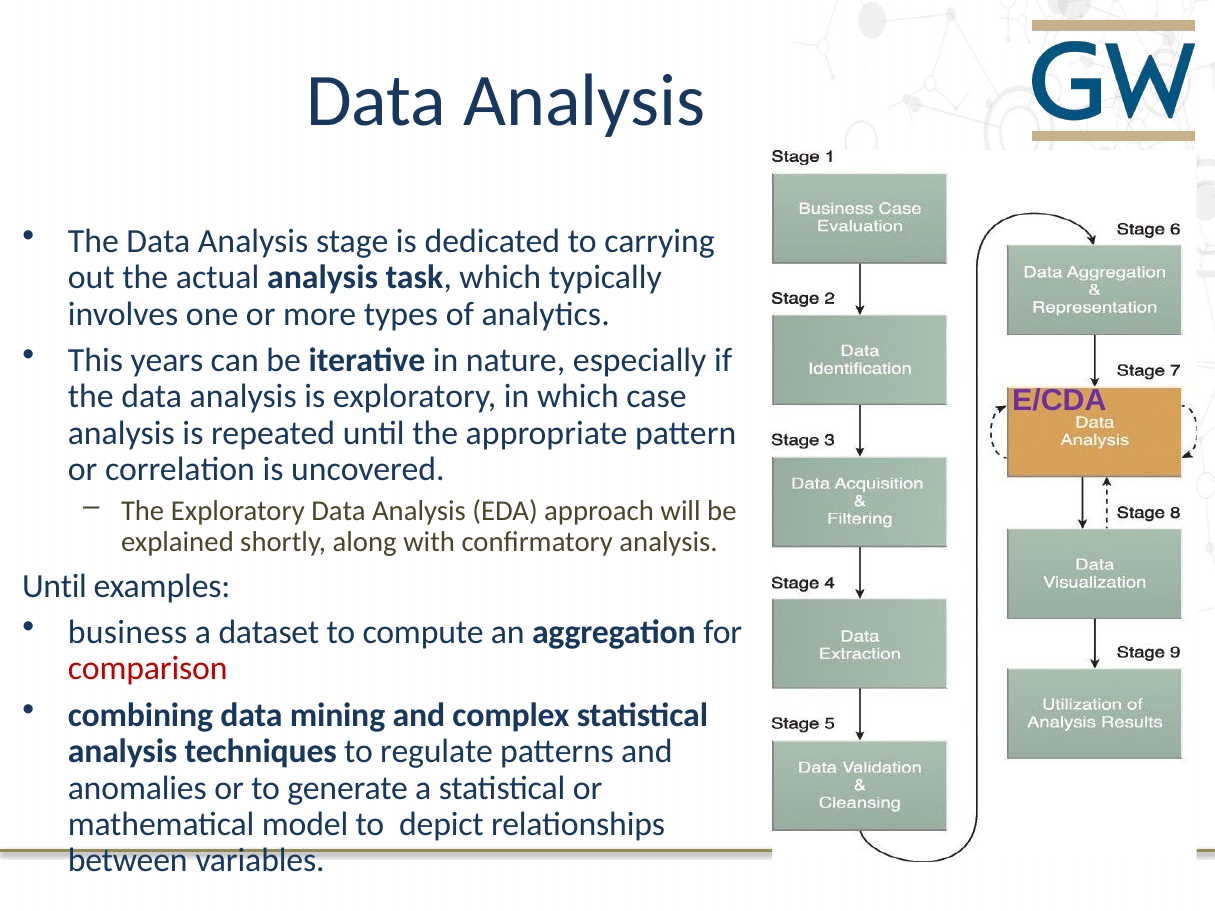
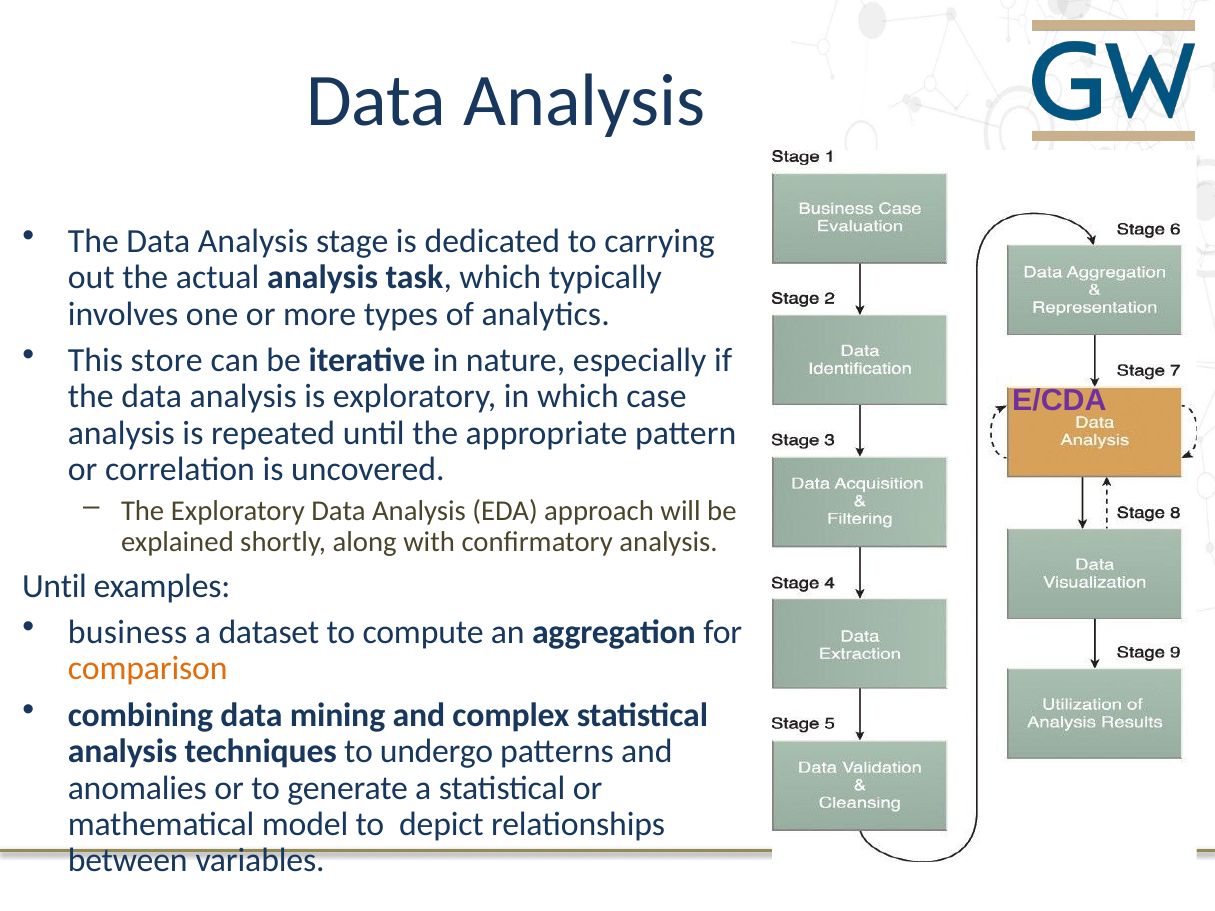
years: years -> store (167, 360)
comparison colour: red -> orange (148, 669)
regulate: regulate -> undergo (437, 752)
